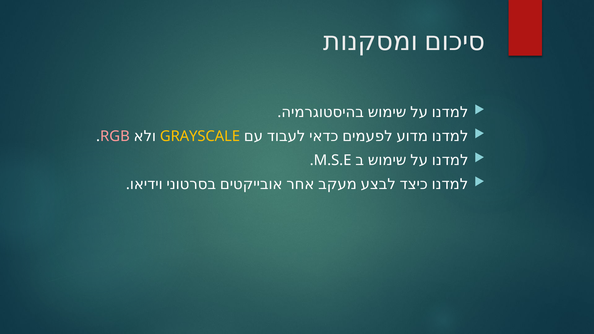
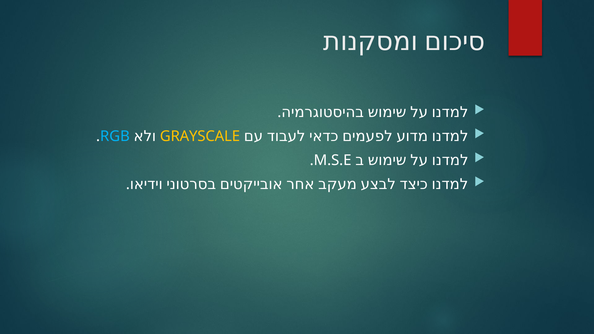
RGB colour: pink -> light blue (115, 136)
